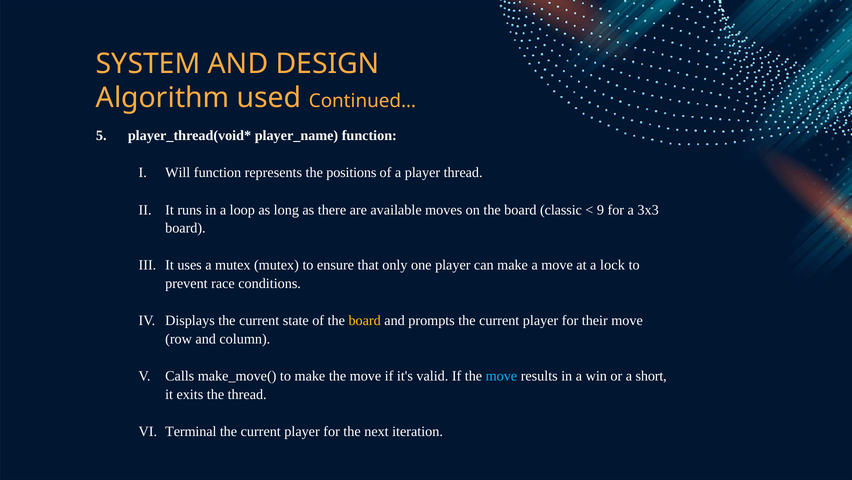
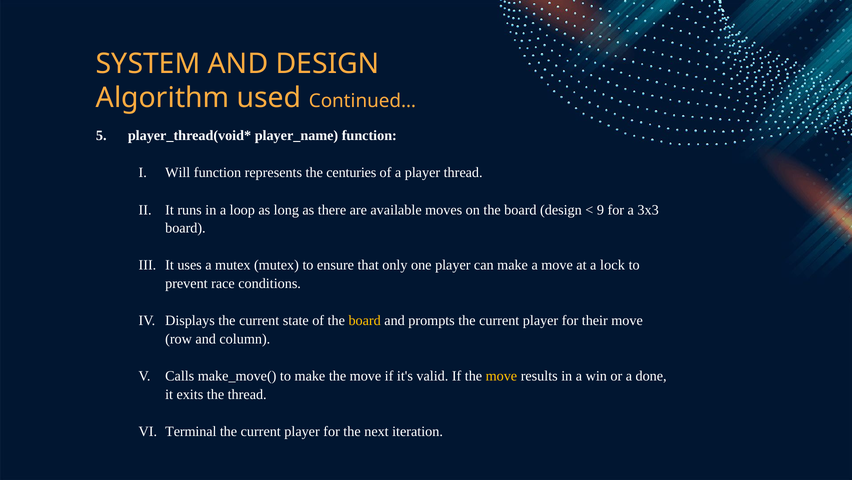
positions: positions -> centuries (351, 172)
board classic: classic -> design (561, 210)
move colour: light blue -> yellow (501, 376)
short: short -> done (651, 376)
